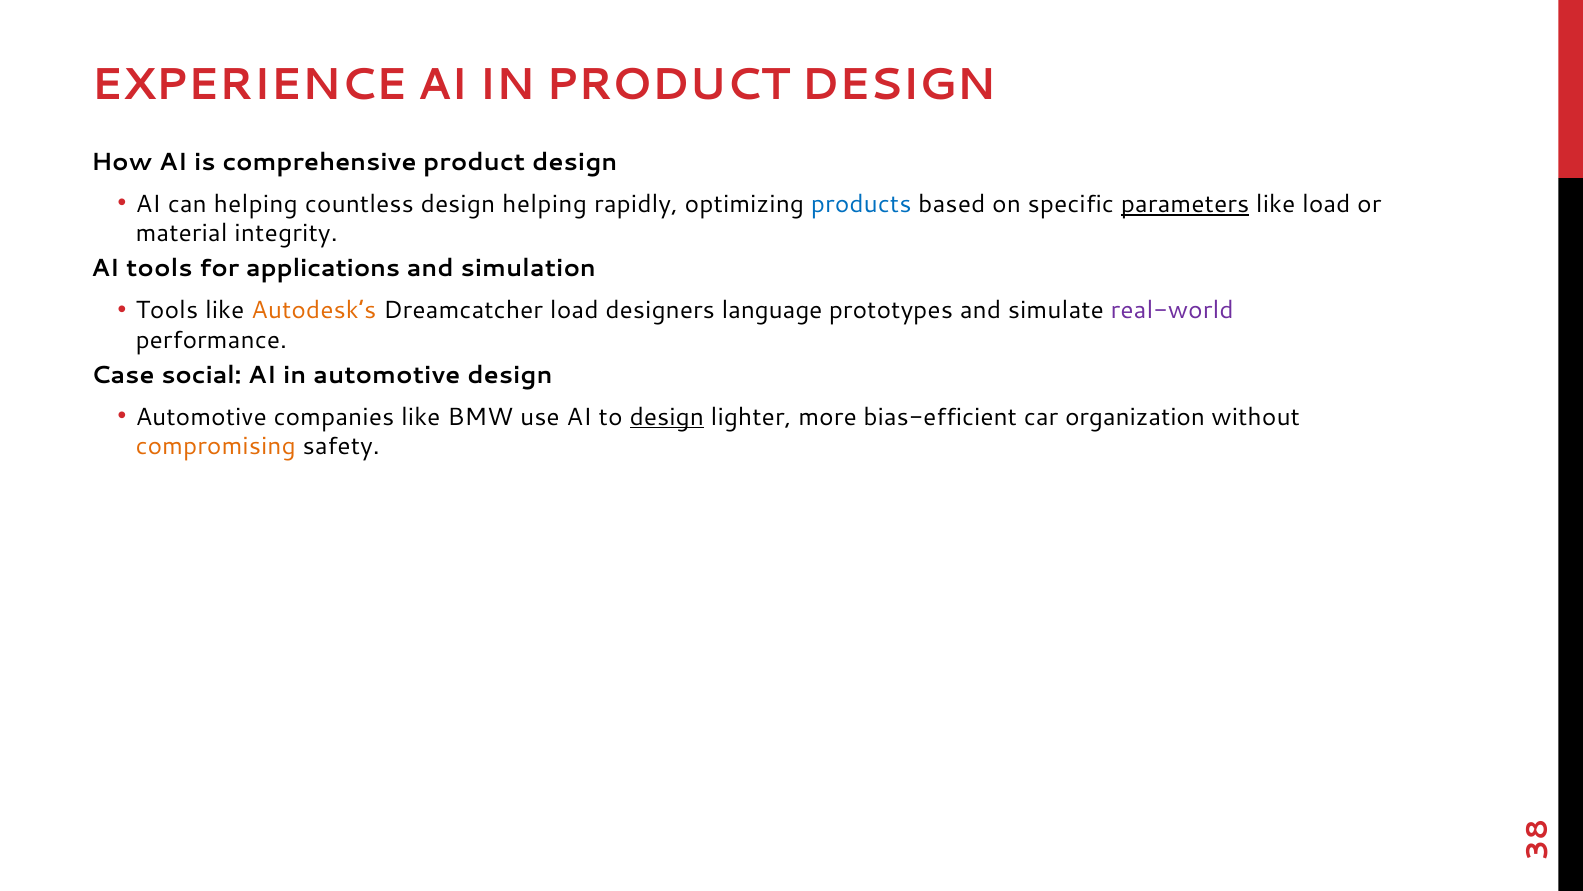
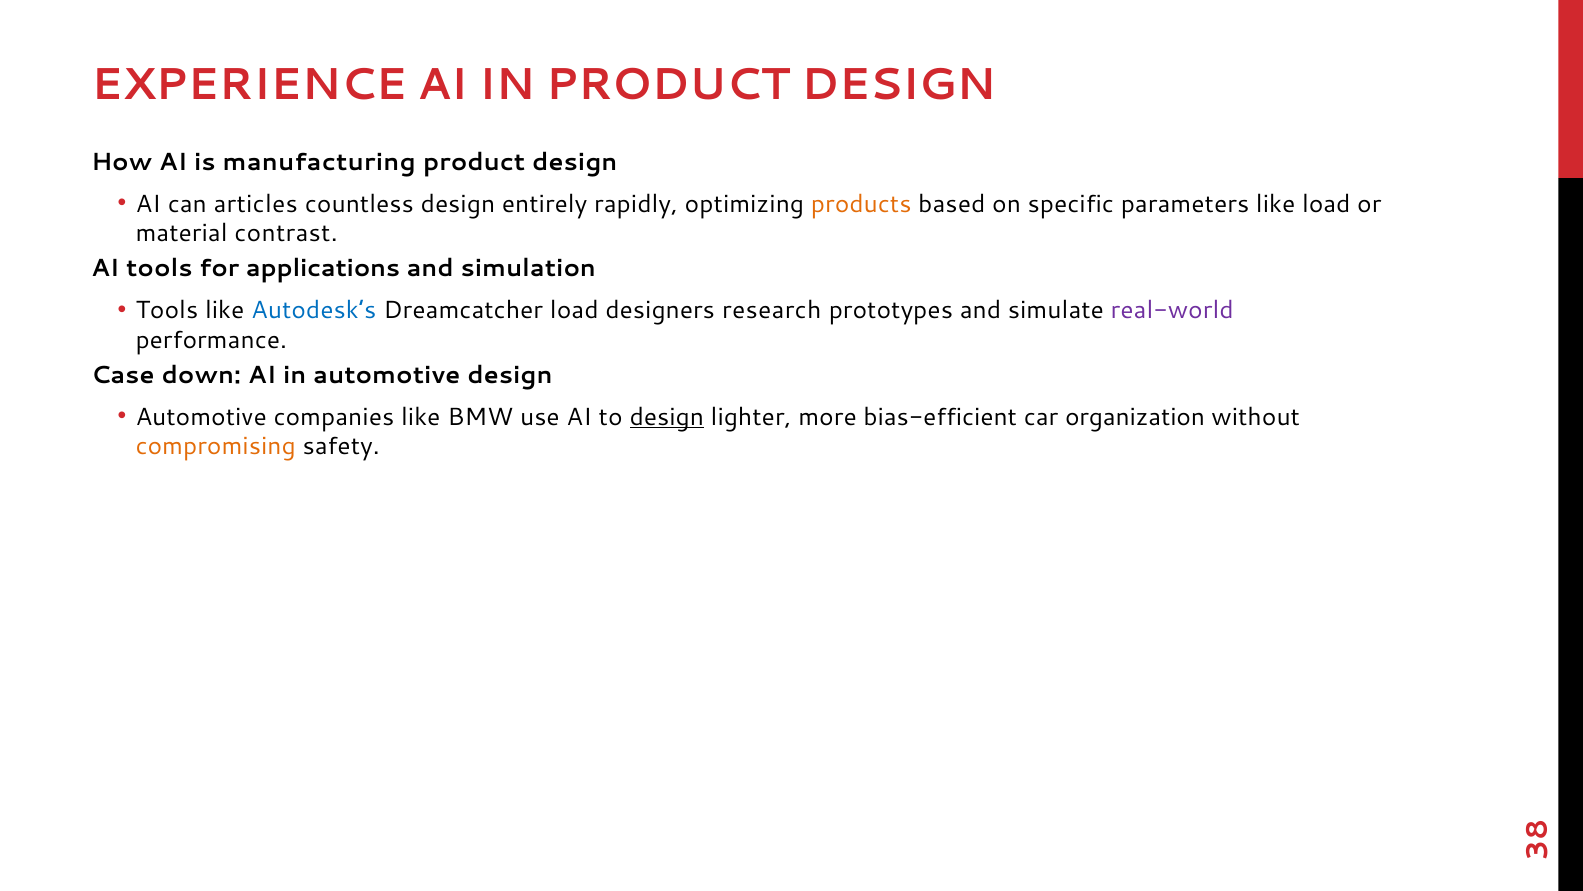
comprehensive: comprehensive -> manufacturing (319, 162)
can helping: helping -> articles (256, 204)
design helping: helping -> entirely (545, 204)
products colour: blue -> orange (861, 204)
parameters underline: present -> none (1185, 204)
integrity: integrity -> contrast (286, 234)
Autodesk’s colour: orange -> blue (314, 310)
language: language -> research (772, 310)
social: social -> down (201, 375)
